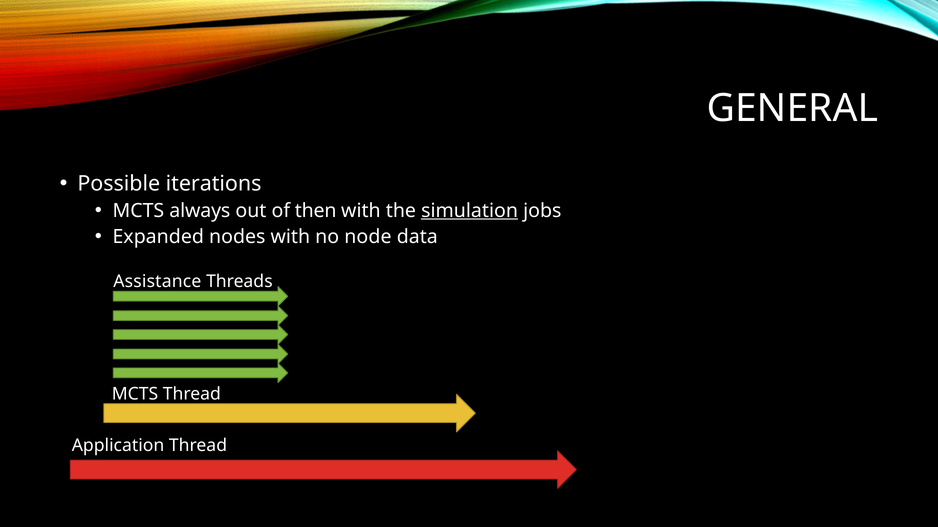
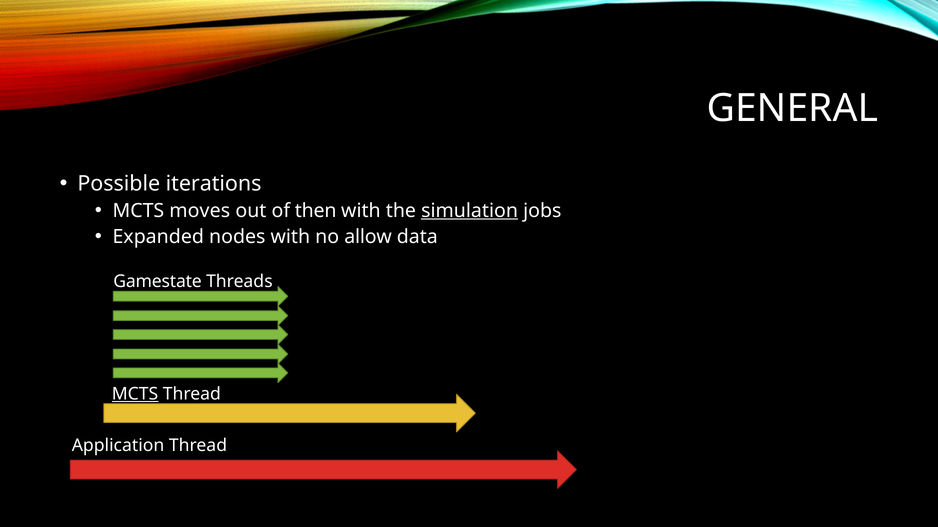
always: always -> moves (200, 211)
node: node -> allow (368, 237)
Assistance: Assistance -> Gamestate (158, 282)
MCTS underline: none -> present (135, 394)
